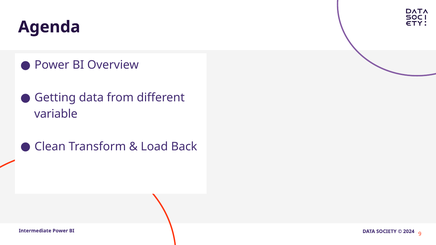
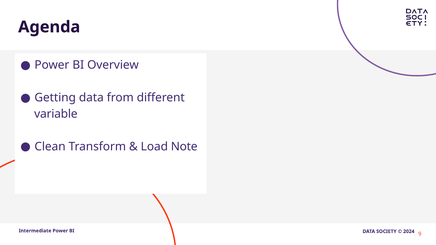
Back: Back -> Note (184, 147)
